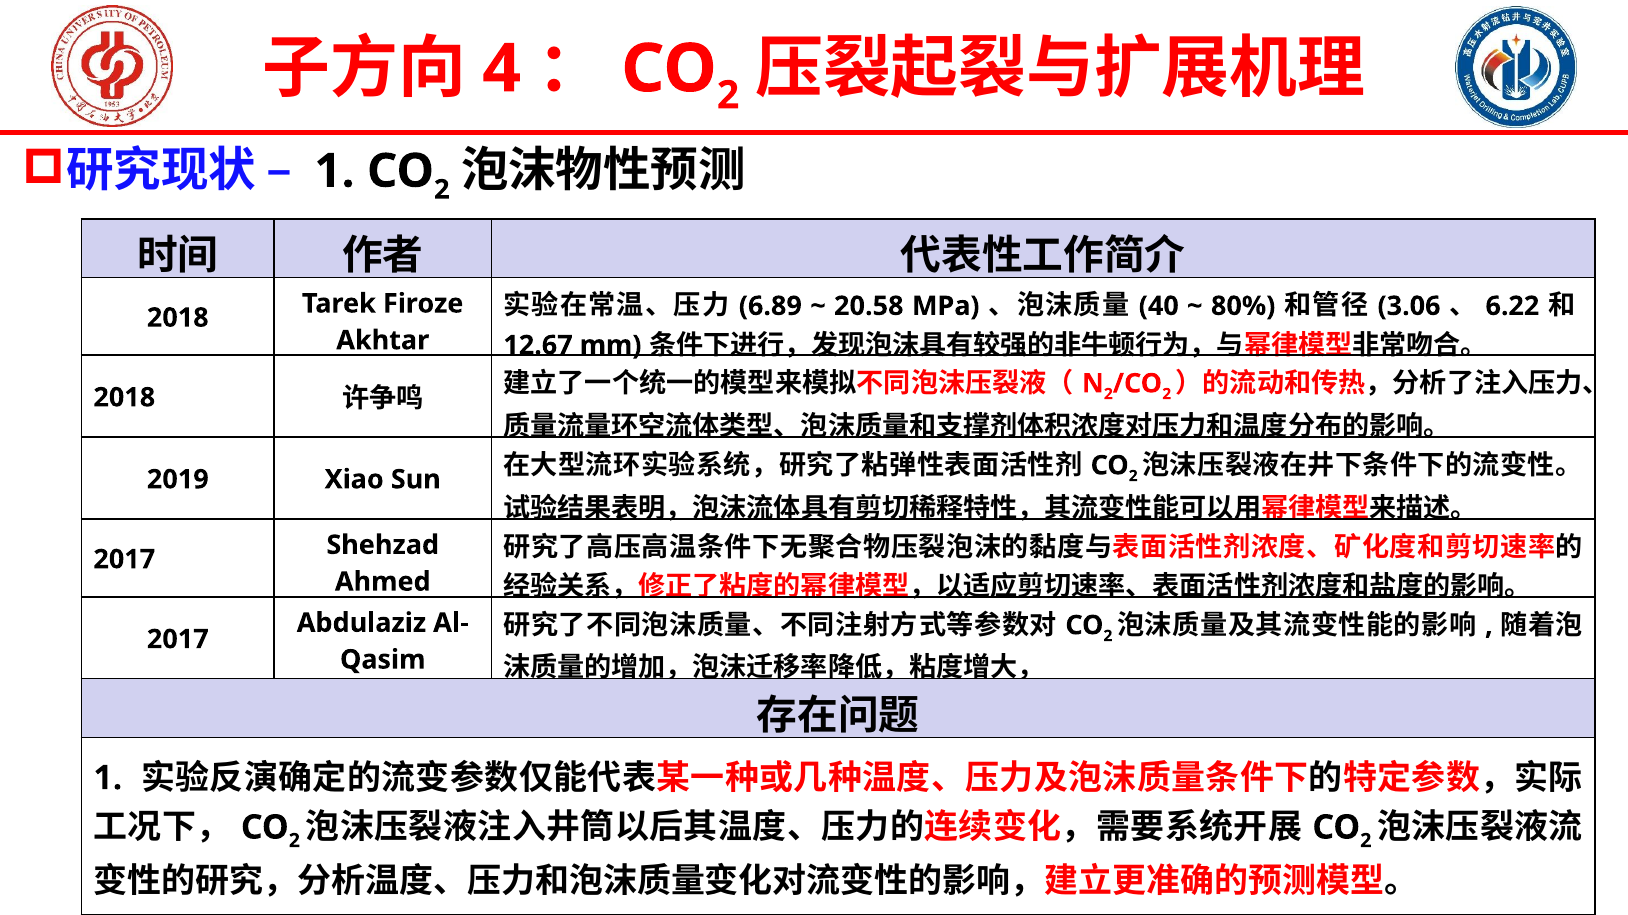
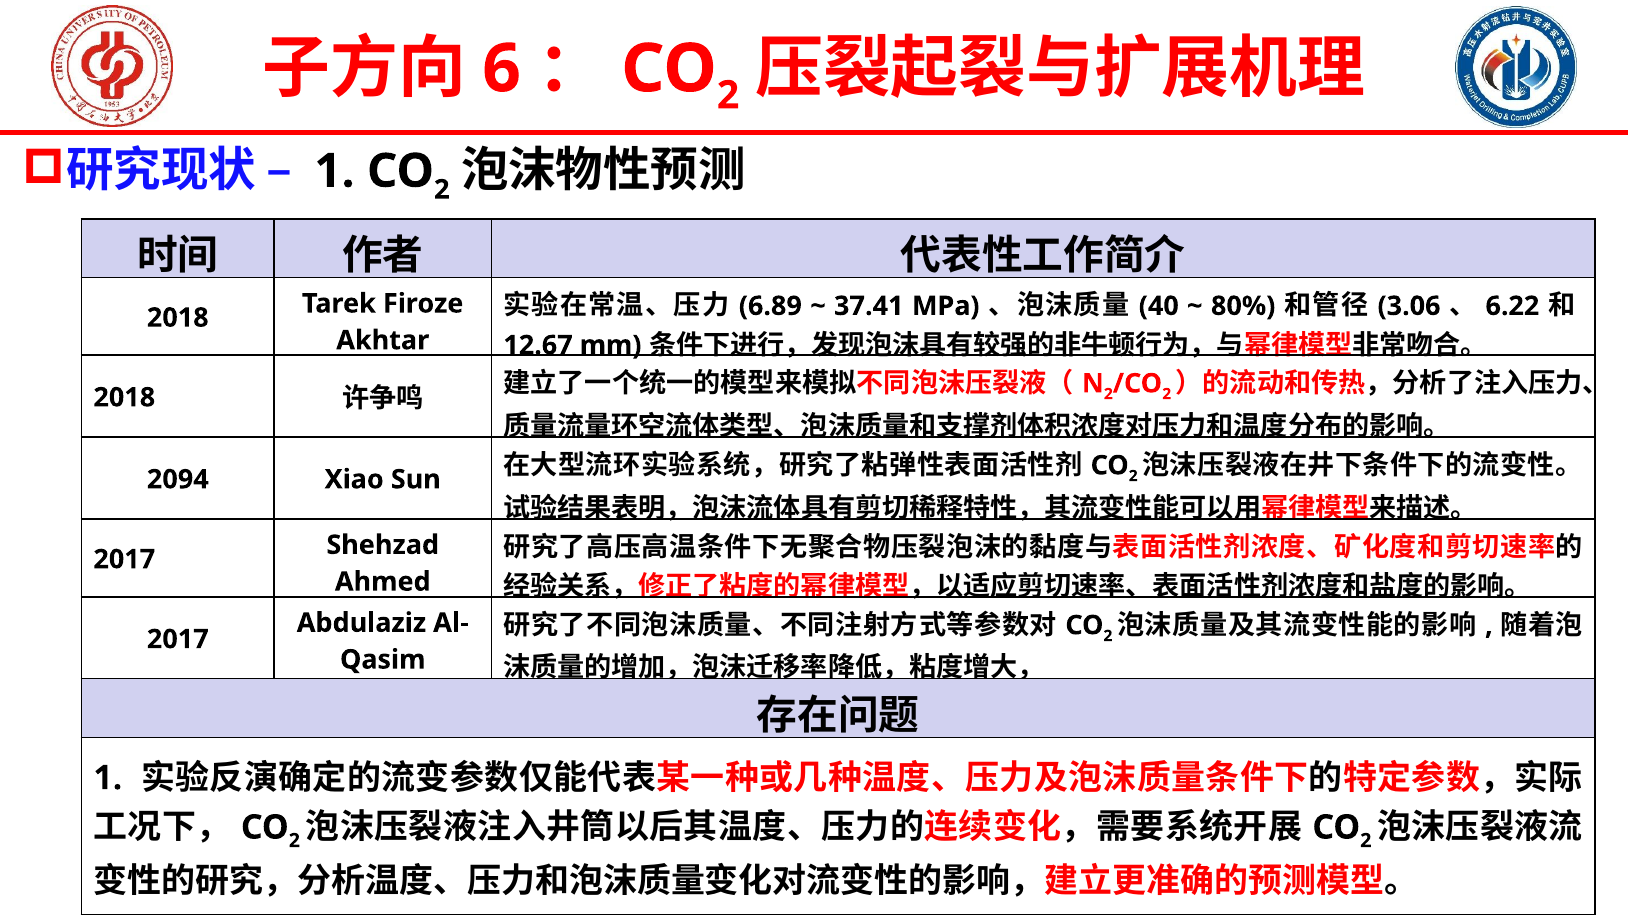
4: 4 -> 6 (502, 69)
20.58: 20.58 -> 37.41 (869, 306)
2019: 2019 -> 2094 (178, 480)
